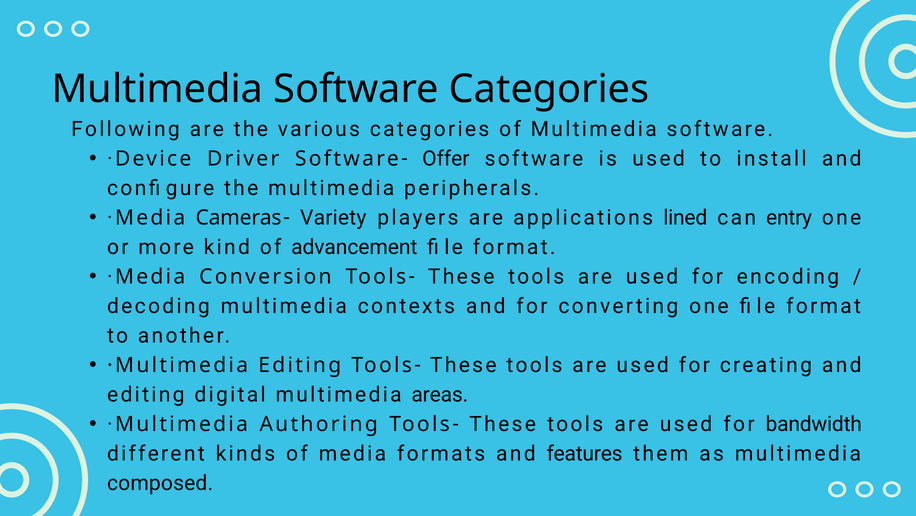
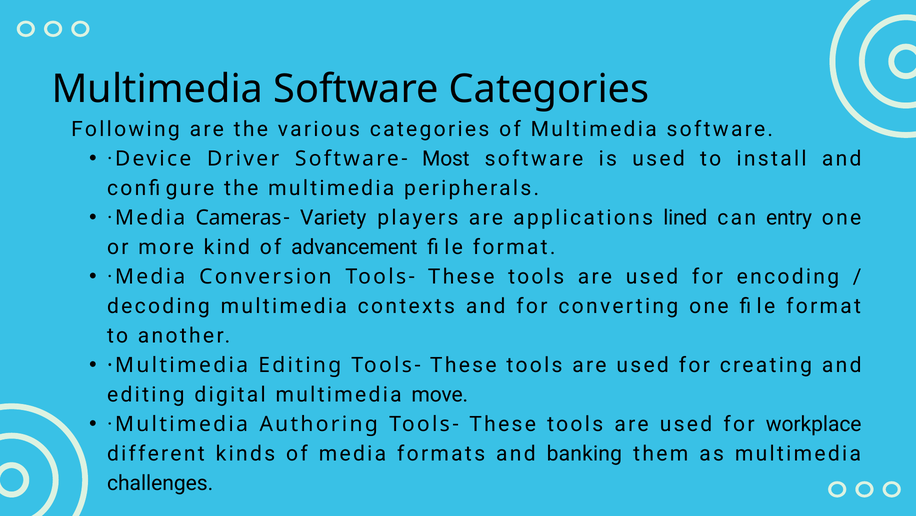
Offer: Offer -> Most (446, 158)
areas: areas -> move (440, 394)
bandwidth: bandwidth -> workplace (814, 424)
features: features -> banking (584, 453)
composed: composed -> challenges (160, 483)
